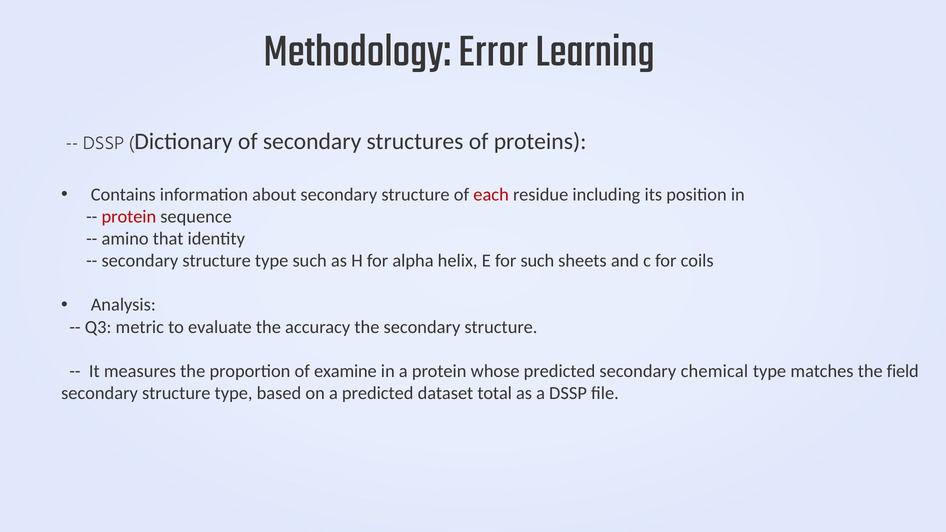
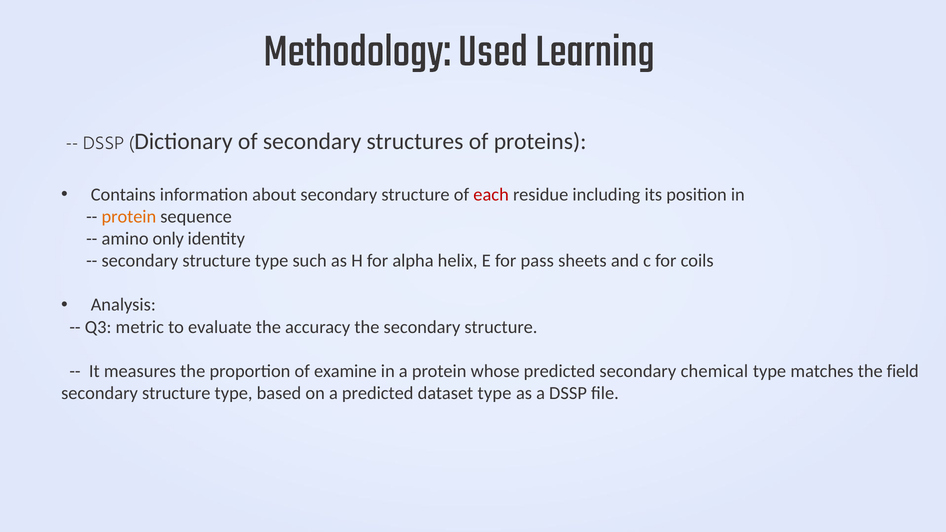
Error: Error -> Used (493, 50)
protein colour: red -> orange (129, 217)
that: that -> only (168, 239)
for such: such -> pass (537, 261)
dataset total: total -> type (495, 393)
